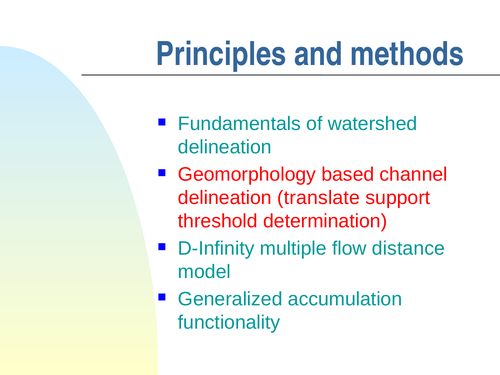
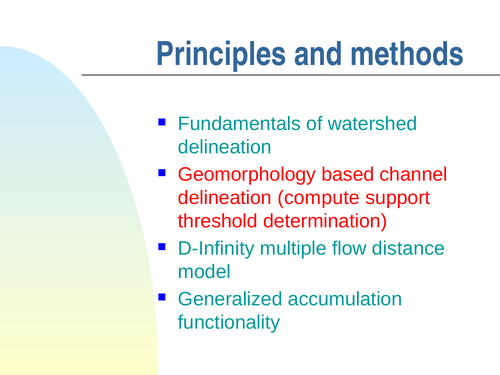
translate: translate -> compute (319, 198)
